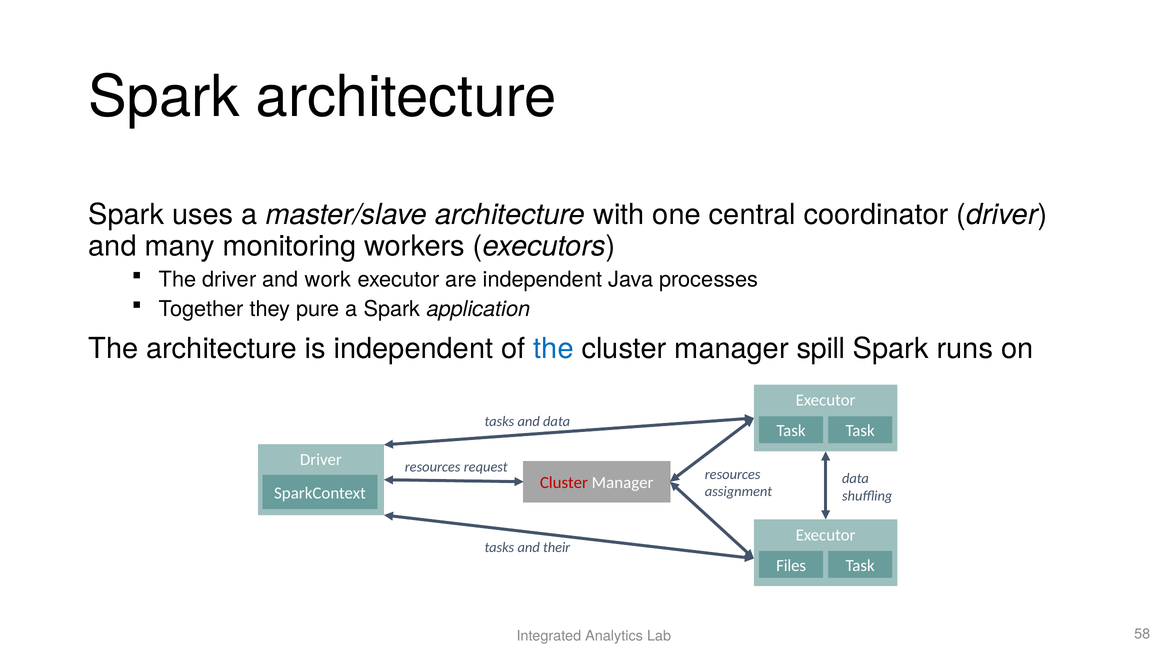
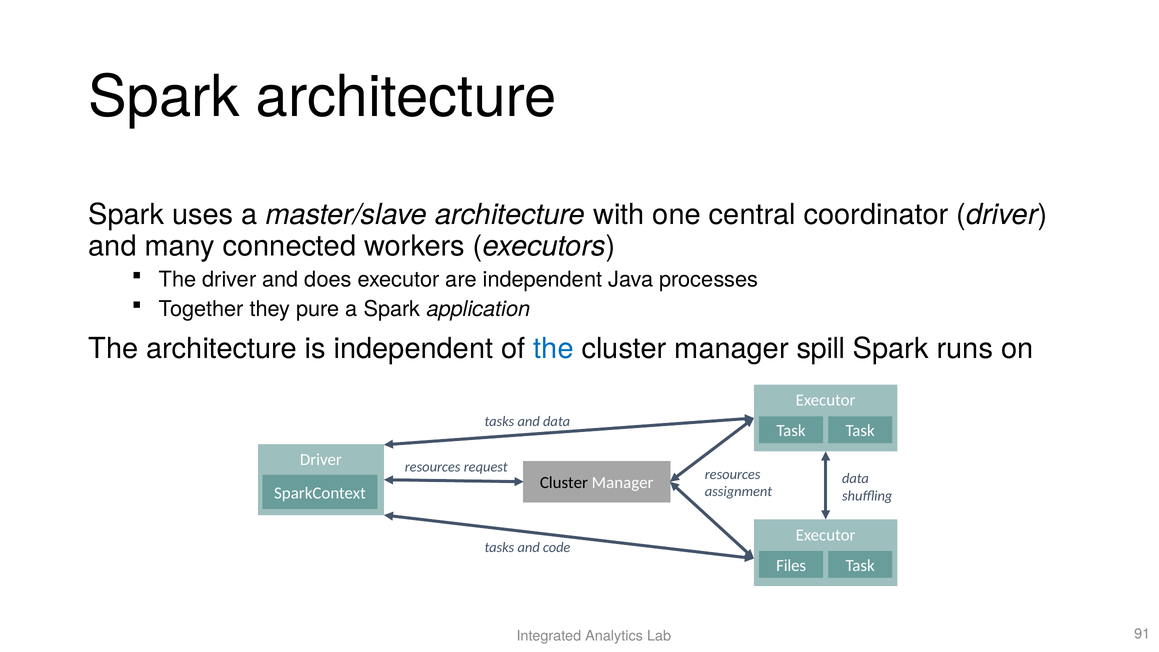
monitoring: monitoring -> connected (290, 246)
work: work -> does (328, 279)
Cluster colour: red -> black (564, 483)
their: their -> code (557, 547)
58: 58 -> 91 (1142, 634)
